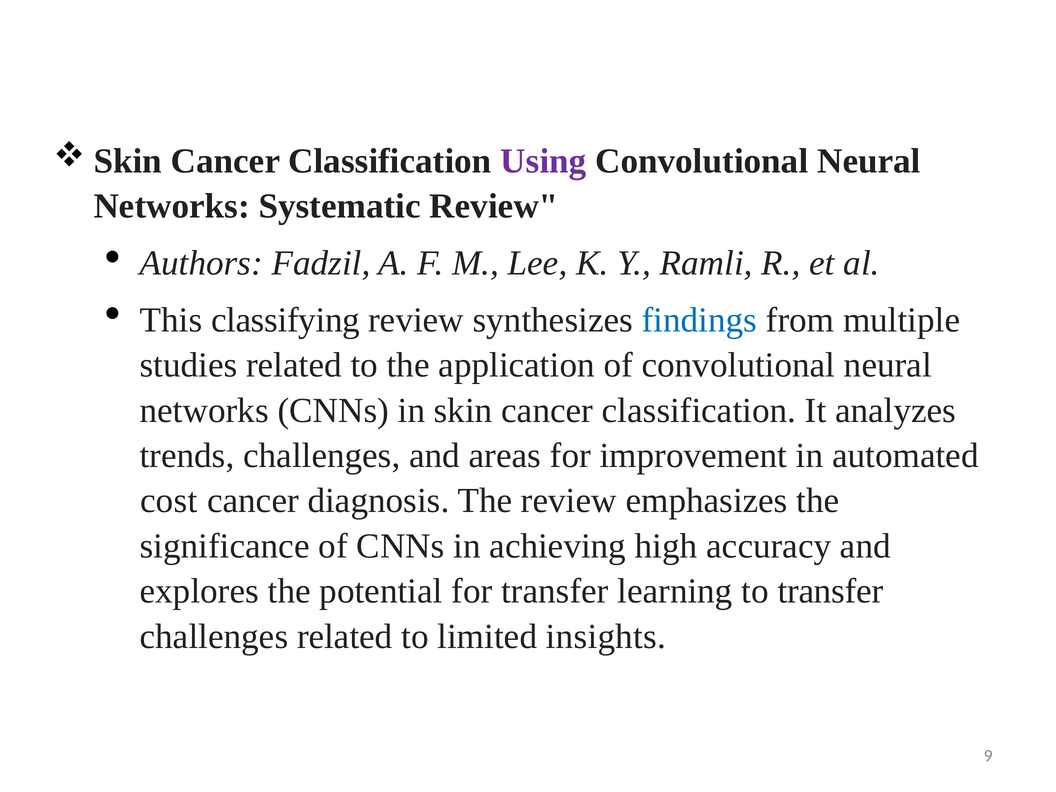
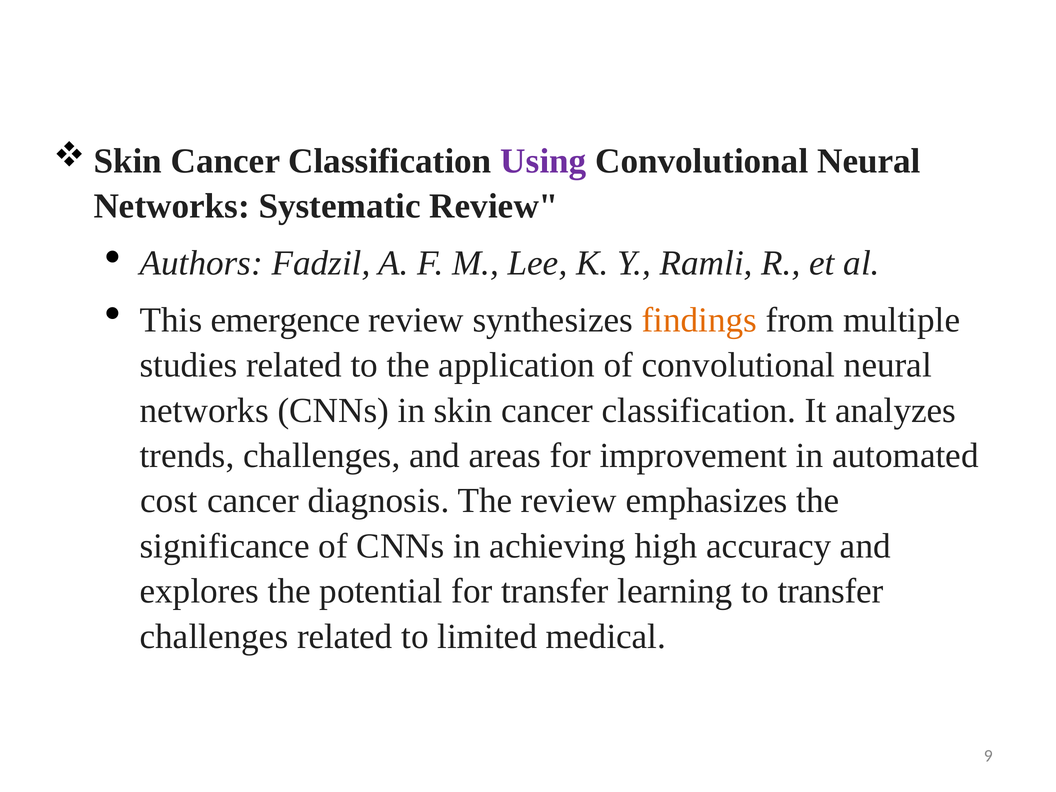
classifying: classifying -> emergence (285, 320)
findings colour: blue -> orange (699, 320)
insights: insights -> medical (606, 636)
